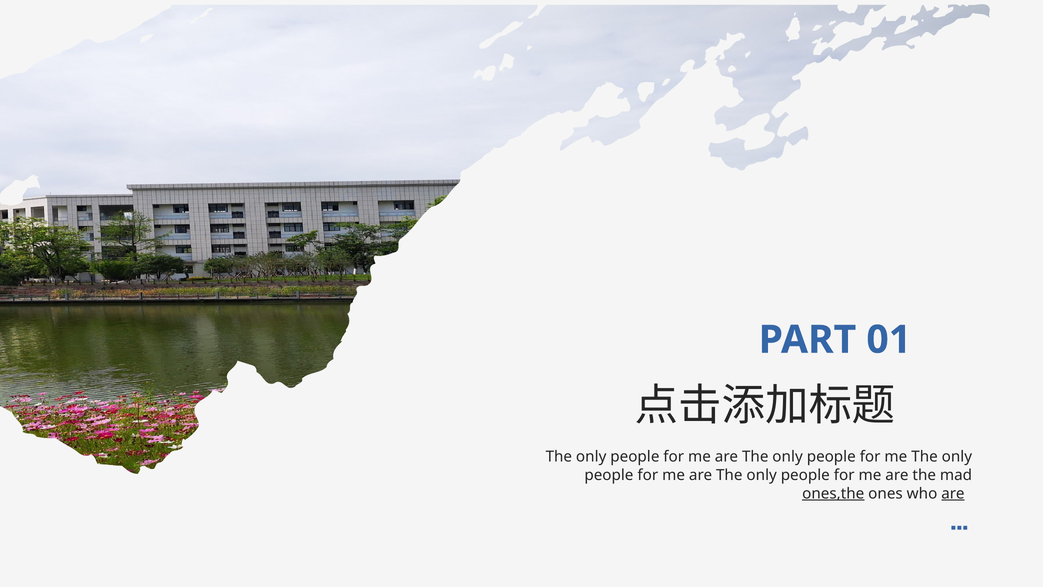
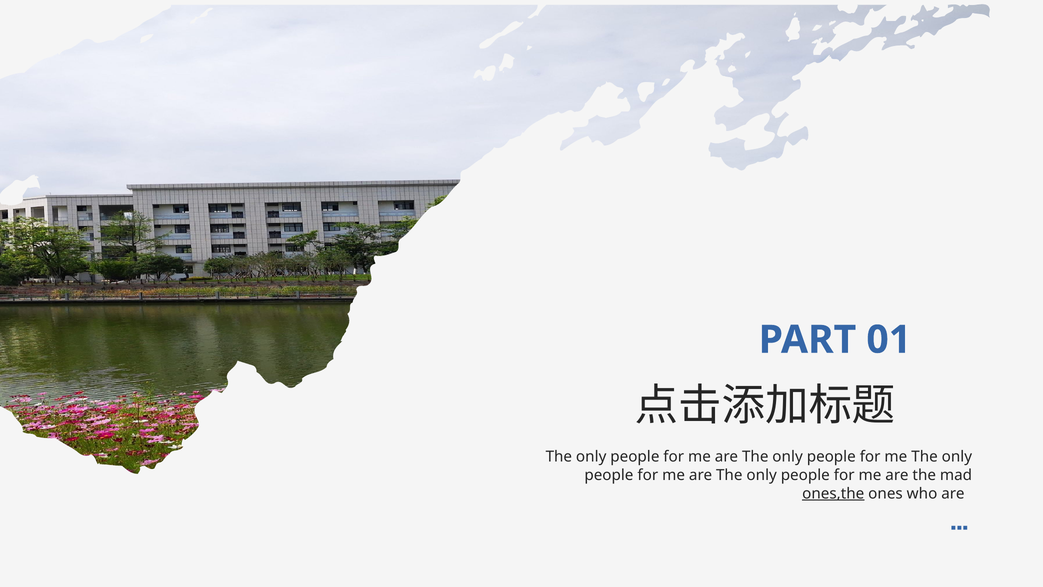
are underline: present -> none (953, 493)
